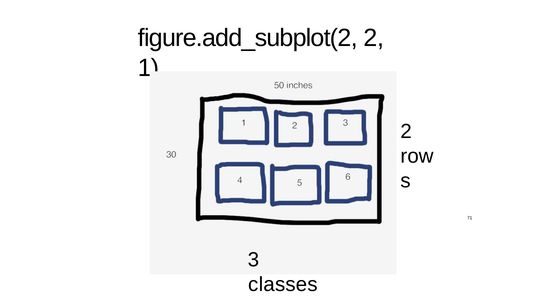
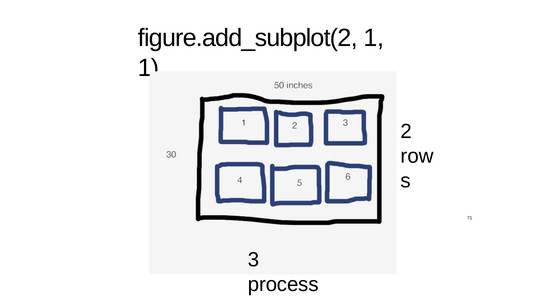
figure.add_subplot(2 2: 2 -> 1 (374, 38)
classes: classes -> process (283, 285)
